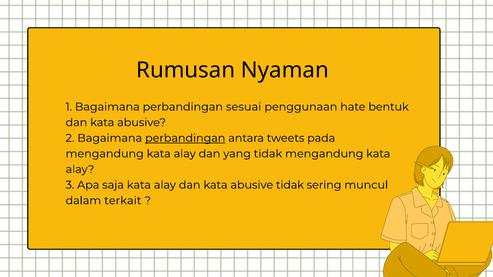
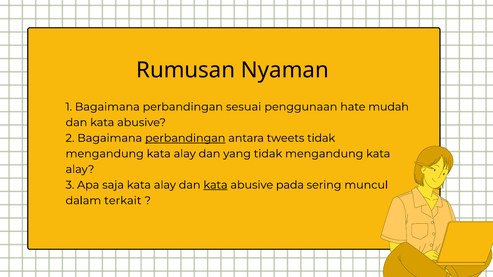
bentuk: bentuk -> mudah (389, 107)
tweets pada: pada -> tidak (321, 138)
kata underline: none -> present (215, 185)
abusive tidak: tidak -> pada (290, 185)
